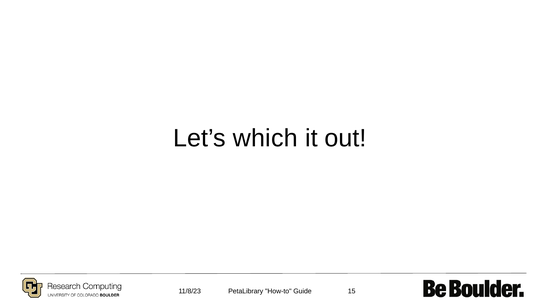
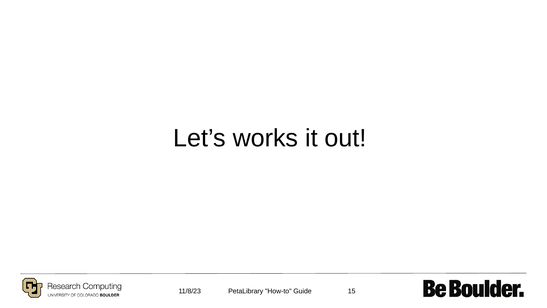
which: which -> works (265, 138)
